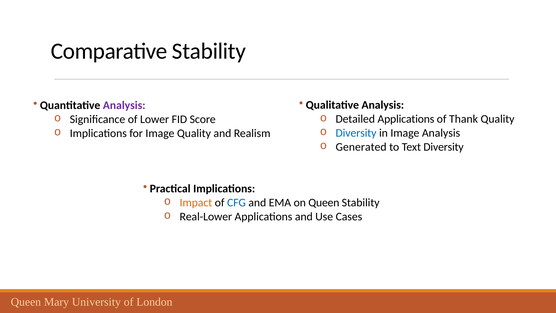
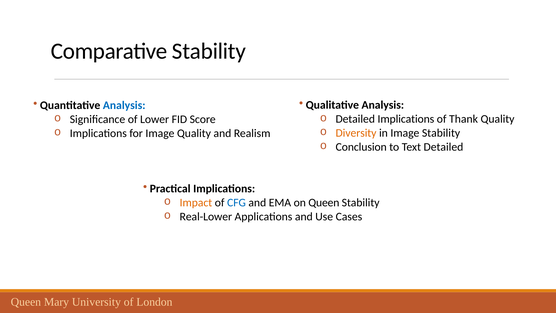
Analysis colour: purple -> blue (124, 105)
Detailed Applications: Applications -> Implications (406, 119)
Diversity colour: blue -> orange (356, 133)
Image Analysis: Analysis -> Stability (441, 133)
Generated: Generated -> Conclusion (361, 147)
Text Diversity: Diversity -> Detailed (443, 147)
